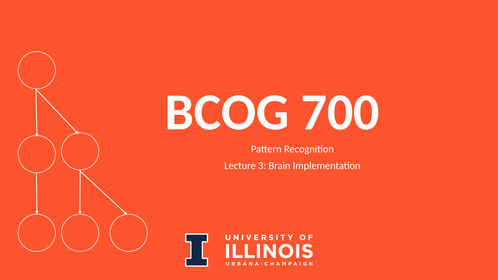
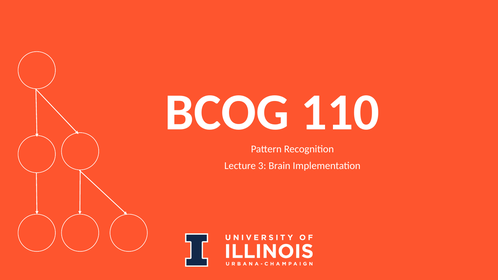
700: 700 -> 110 (340, 113)
